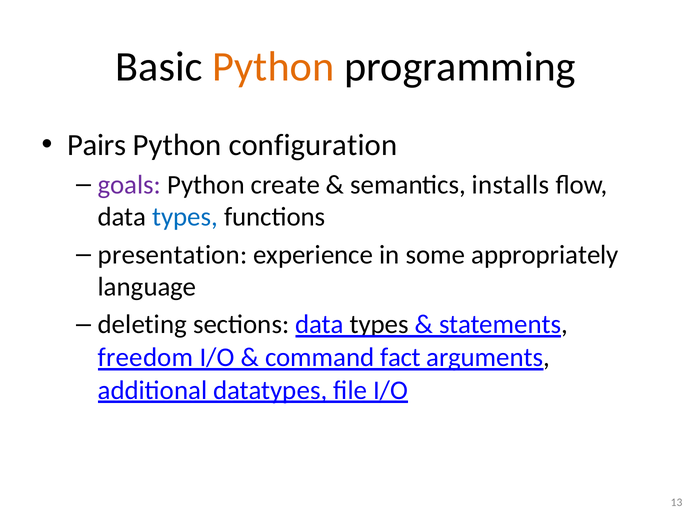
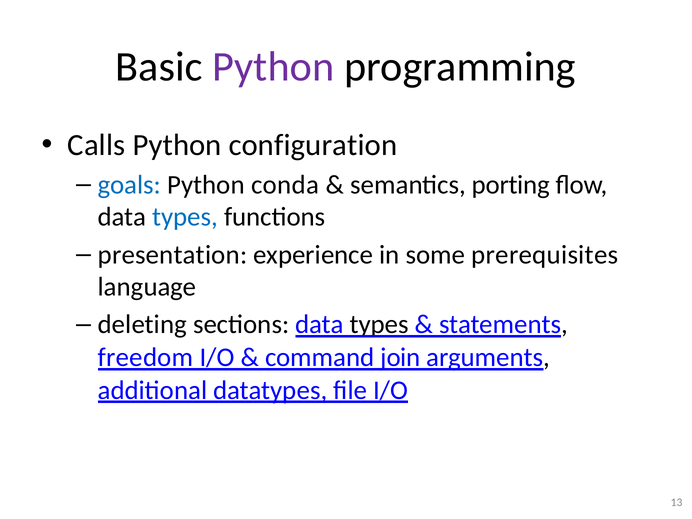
Python colour: orange -> purple (273, 67)
Pairs: Pairs -> Calls (96, 145)
goals colour: purple -> blue (129, 185)
create: create -> conda (285, 185)
installs: installs -> porting (511, 185)
appropriately: appropriately -> prerequisites (545, 255)
fact: fact -> join (400, 357)
